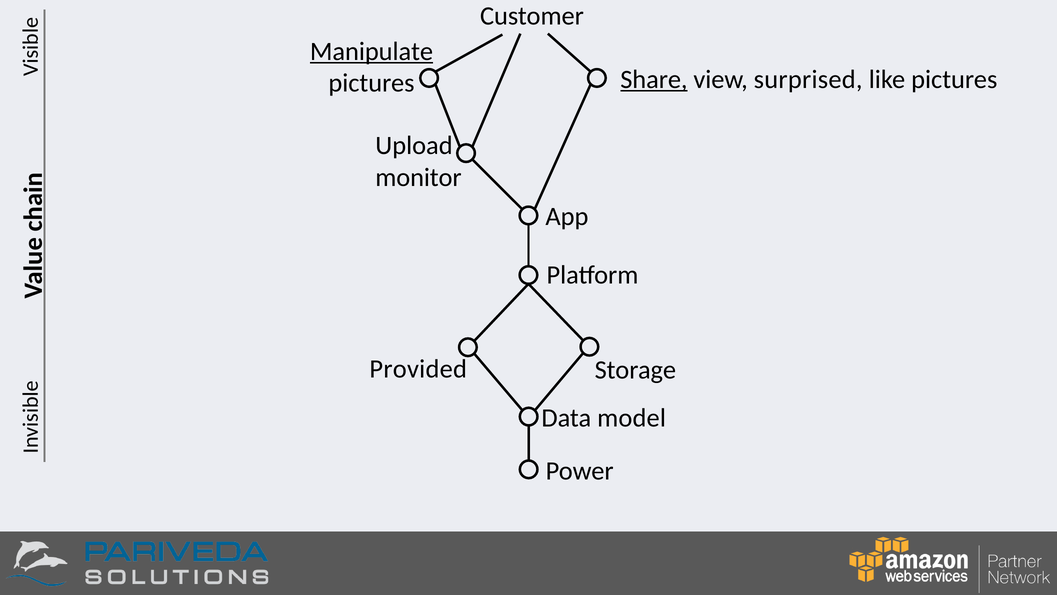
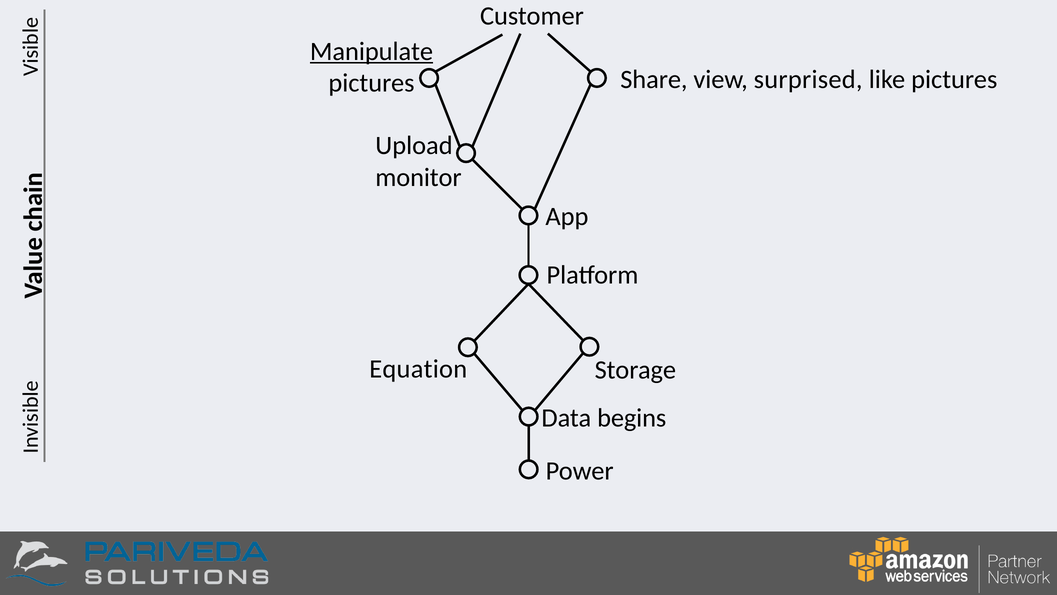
Share underline: present -> none (654, 80)
Provided: Provided -> Equation (418, 369)
model: model -> begins (632, 418)
